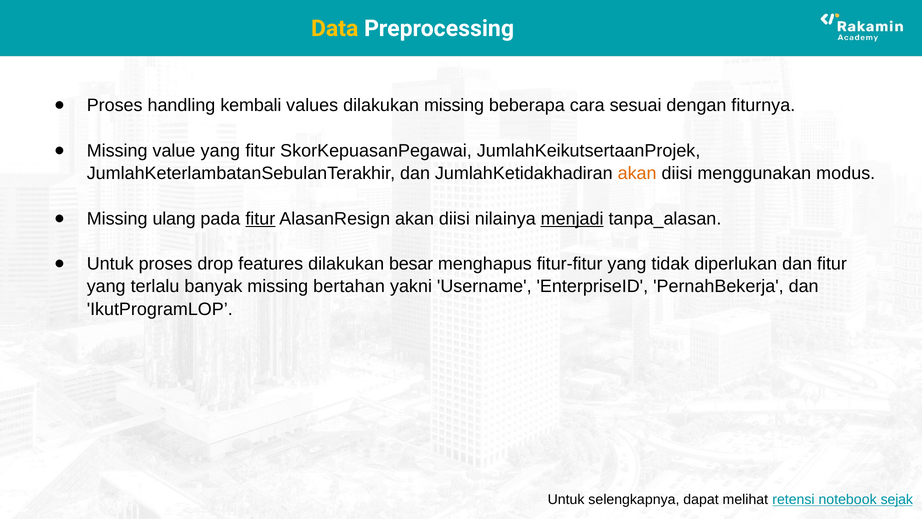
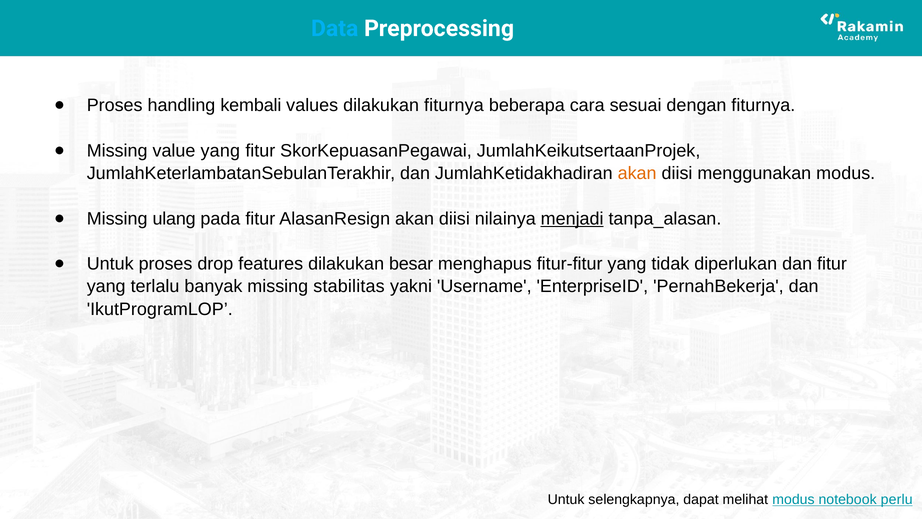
Data colour: yellow -> light blue (335, 28)
dilakukan missing: missing -> fiturnya (454, 105)
fitur underline: present -> none (260, 218)
bertahan: bertahan -> stabilitas (349, 286)
melihat retensi: retensi -> modus (793, 499)
sejak: sejak -> perlu (897, 499)
